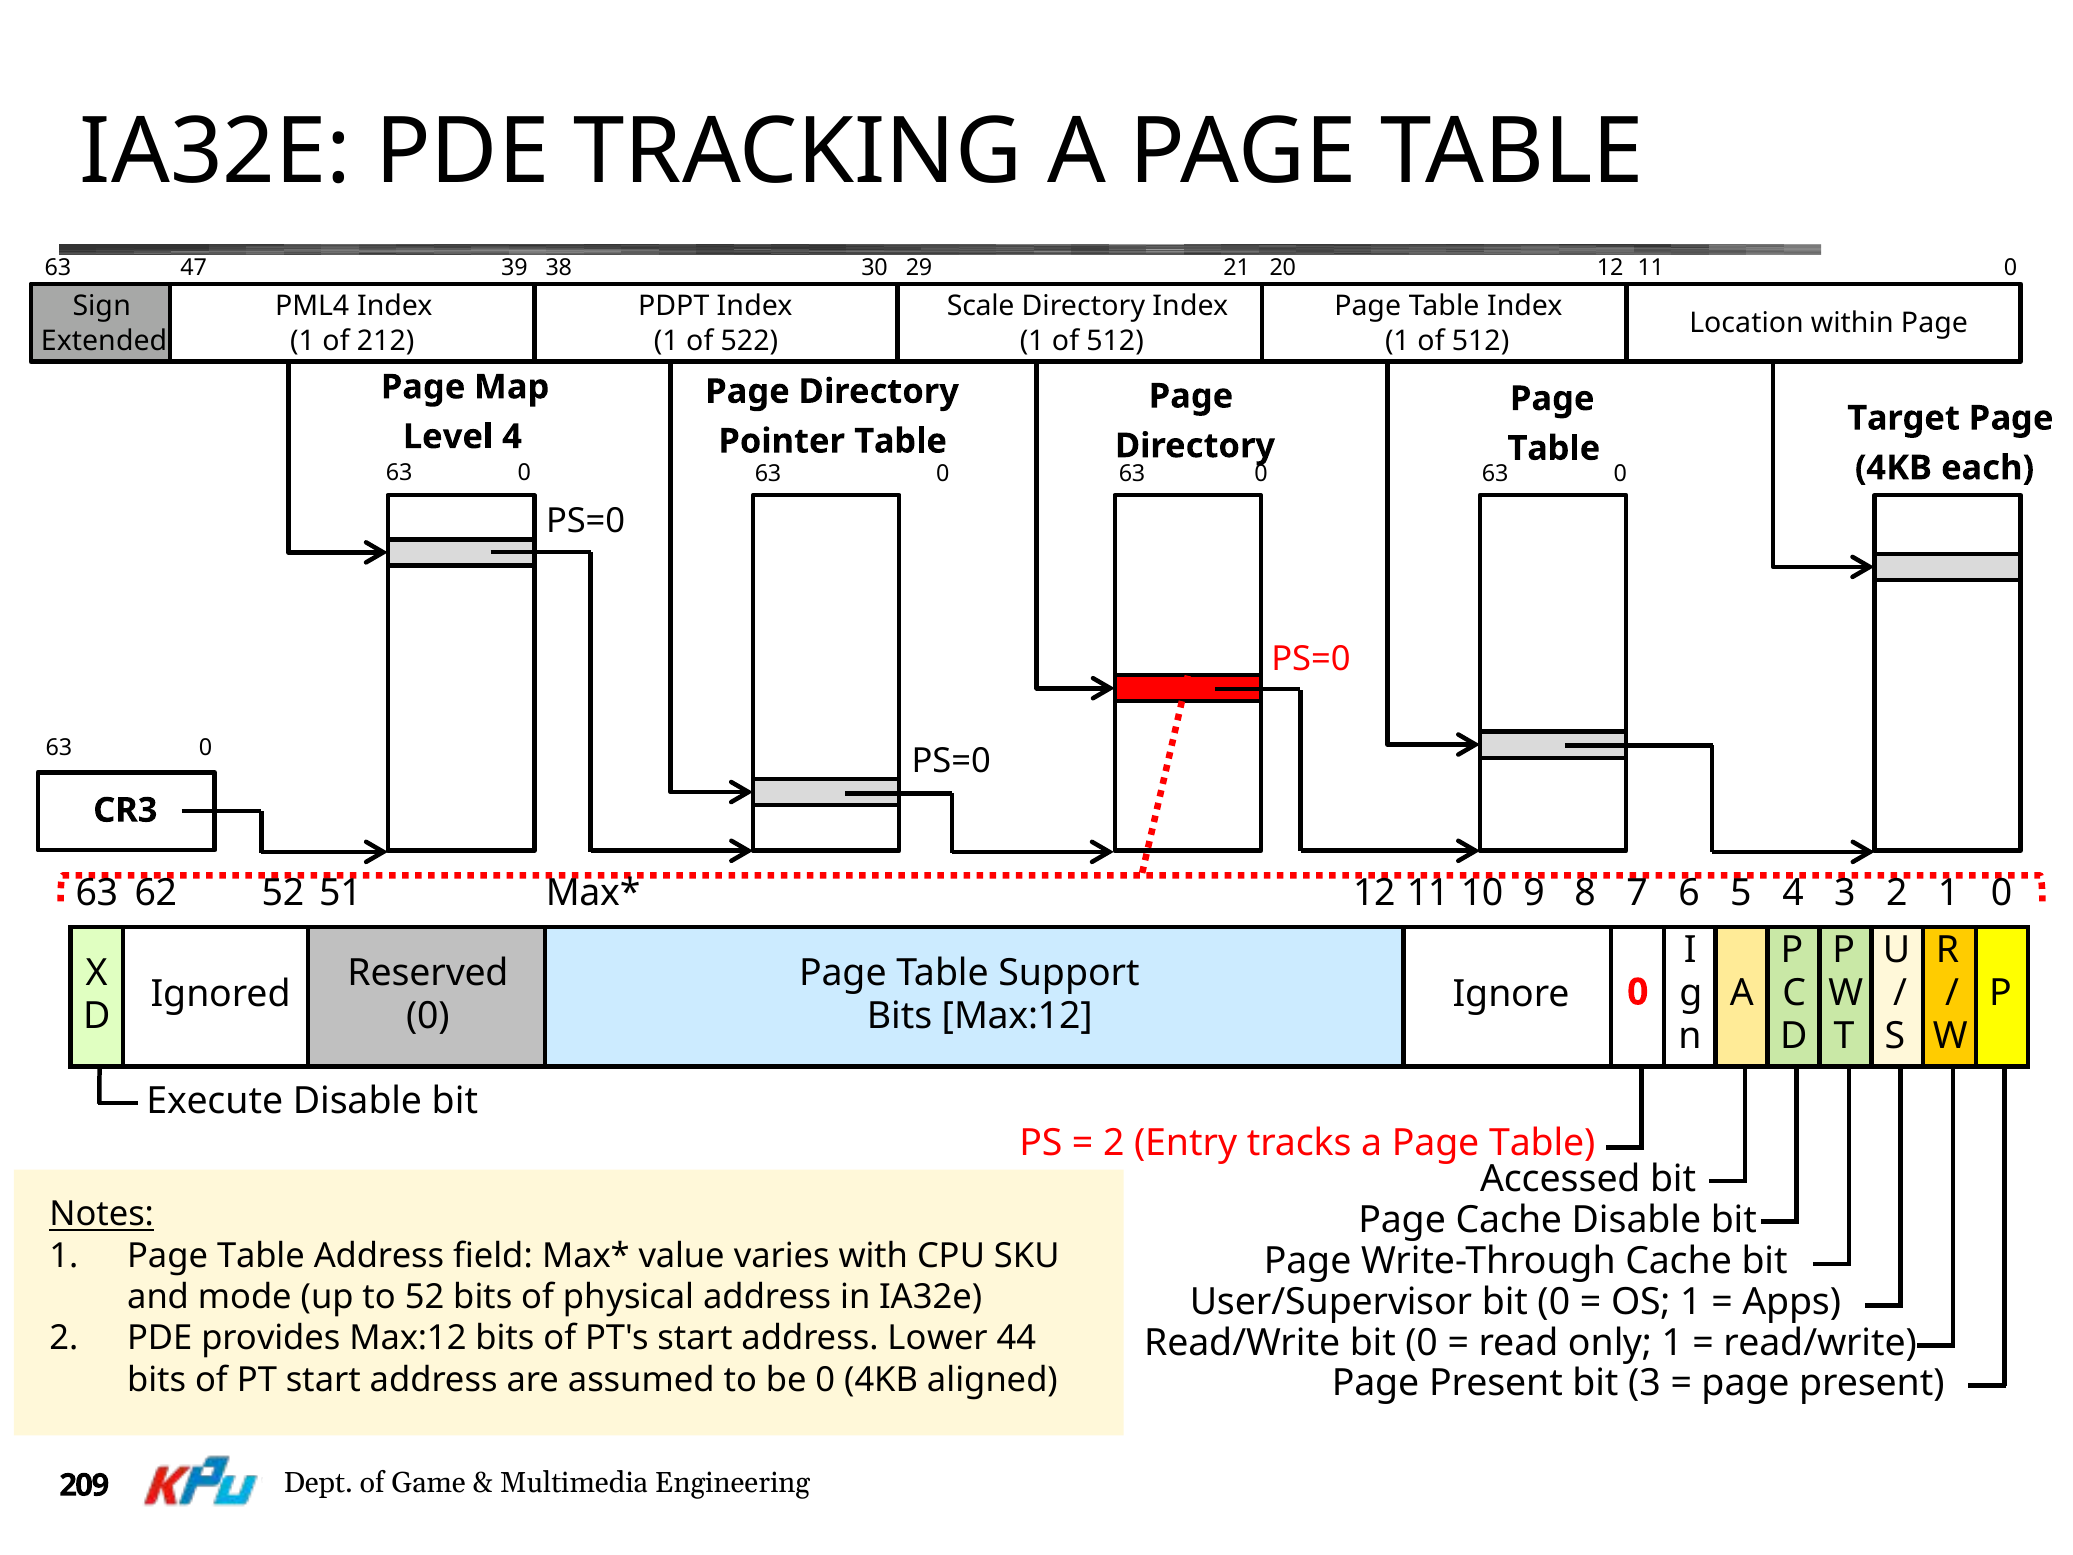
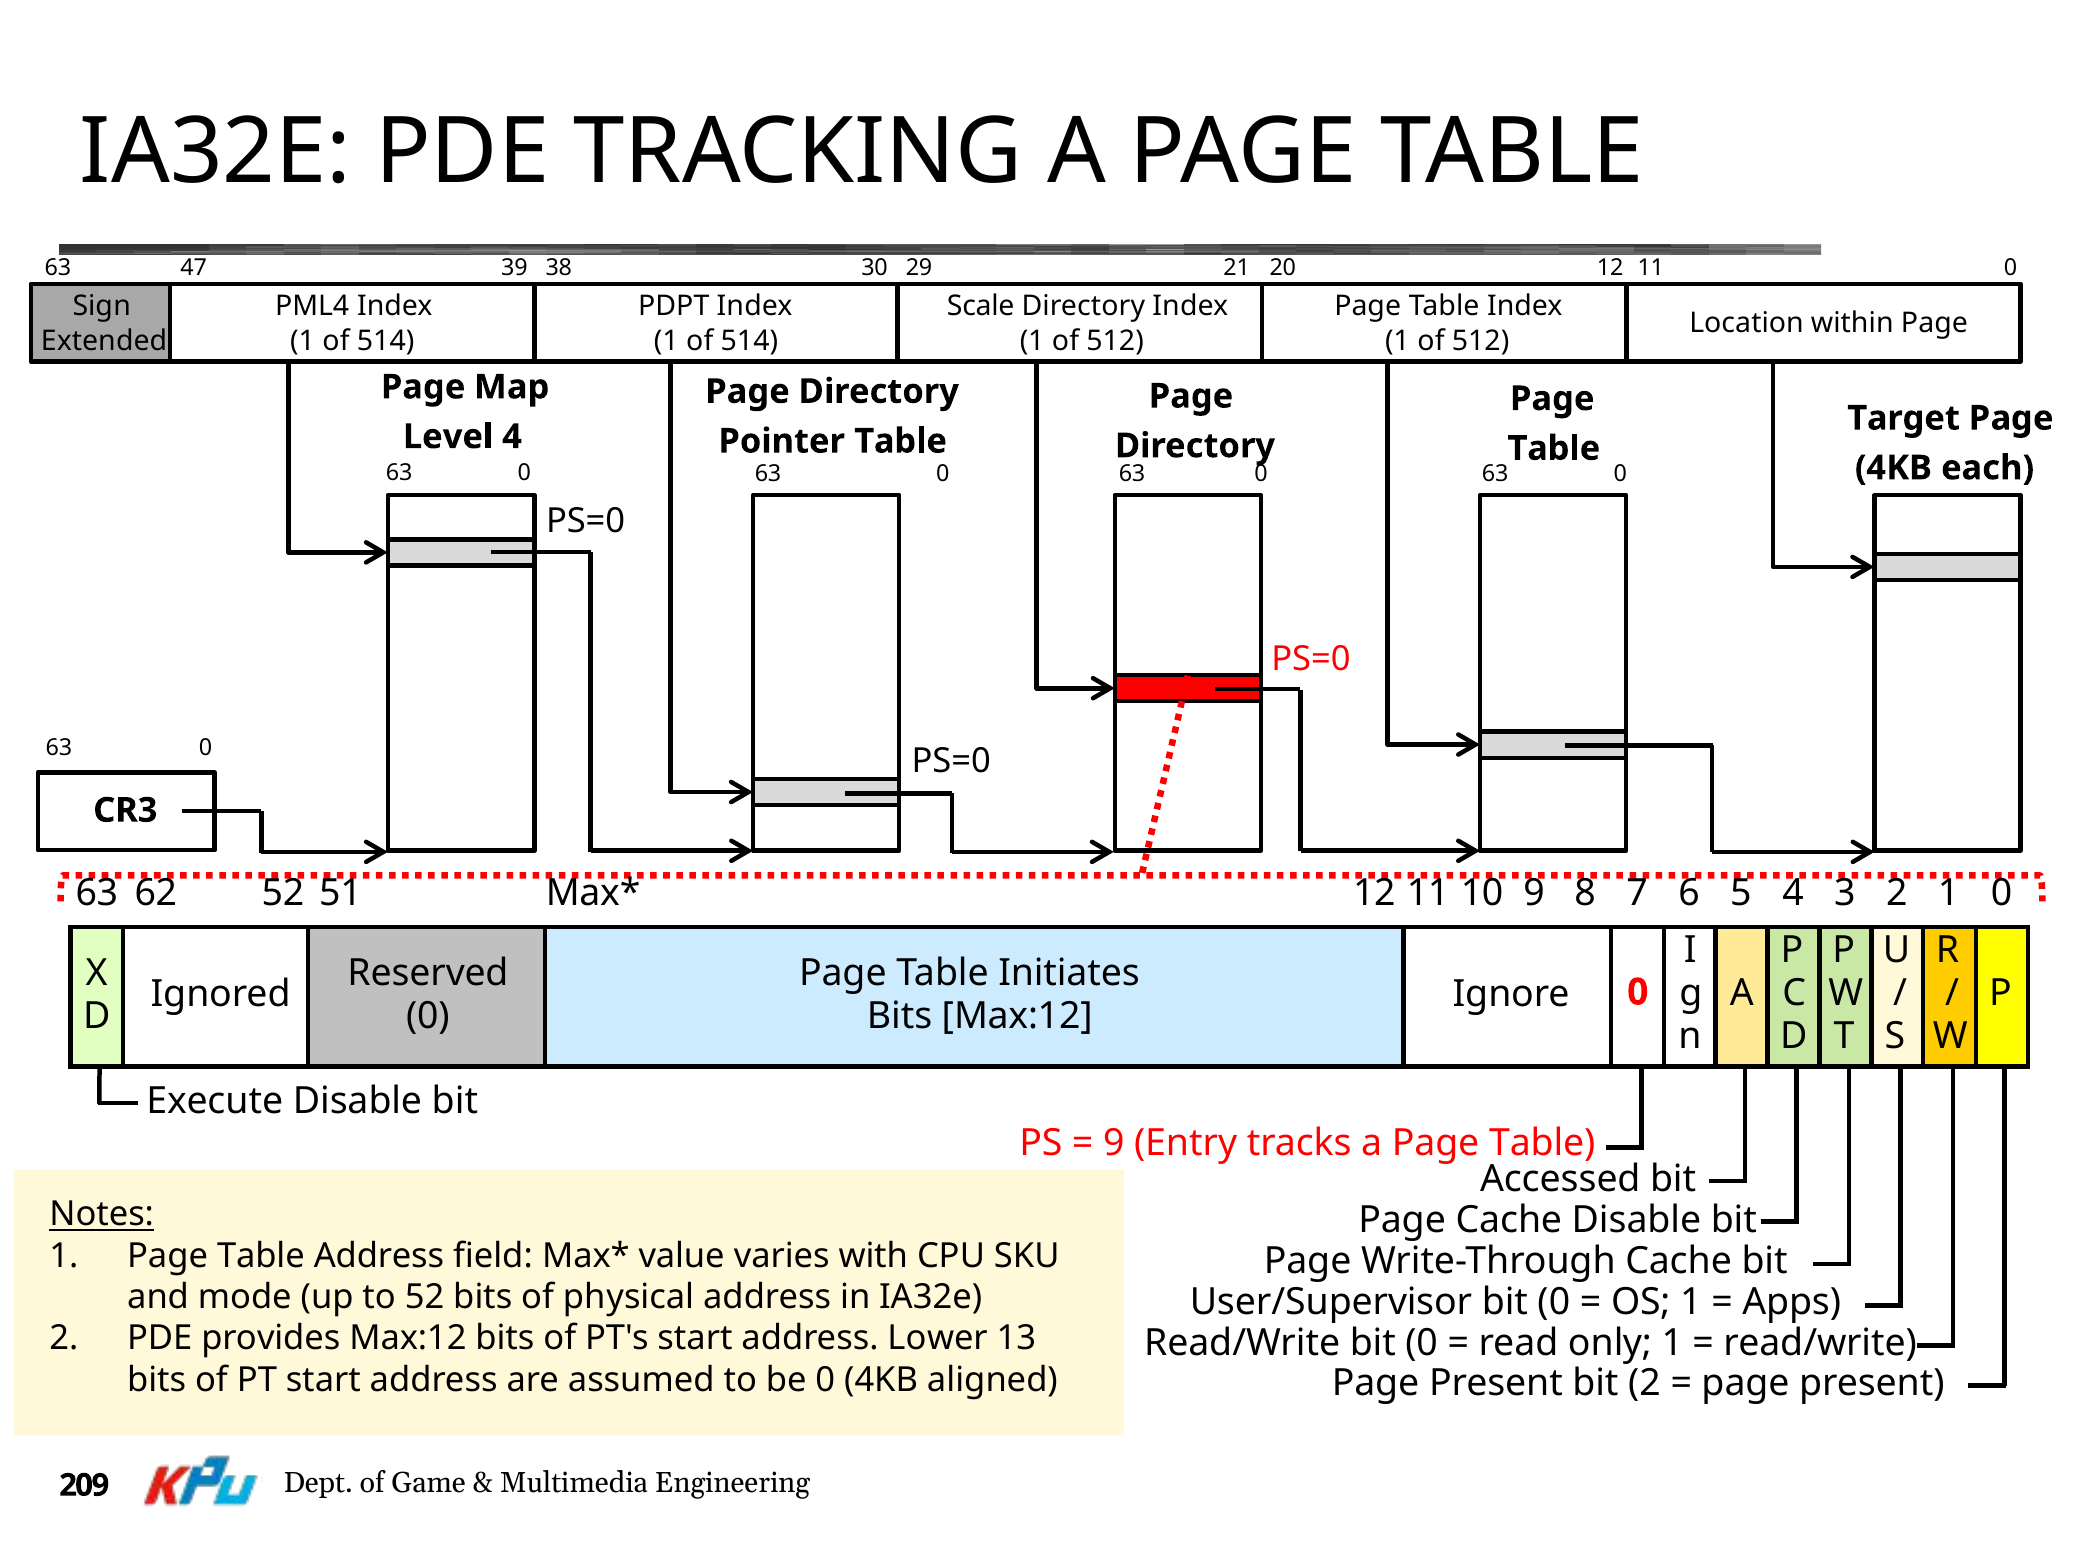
212: 212 -> 514 (386, 341)
522: 522 -> 514 (749, 341)
Support: Support -> Initiates (1069, 973)
2: 2 -> 9 (1114, 1143)
44: 44 -> 13 (1016, 1338)
bit 3: 3 -> 2 (1645, 1383)
